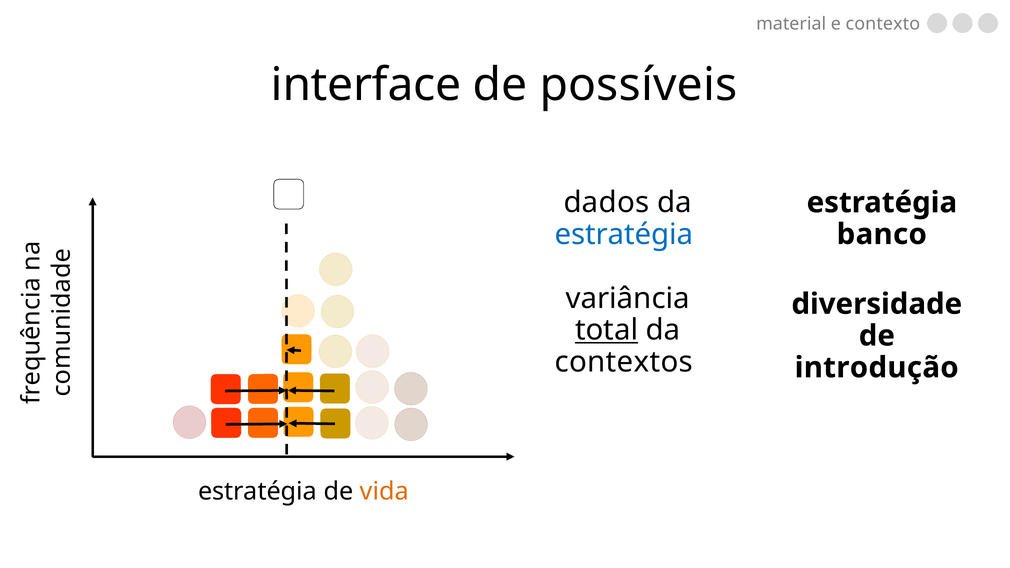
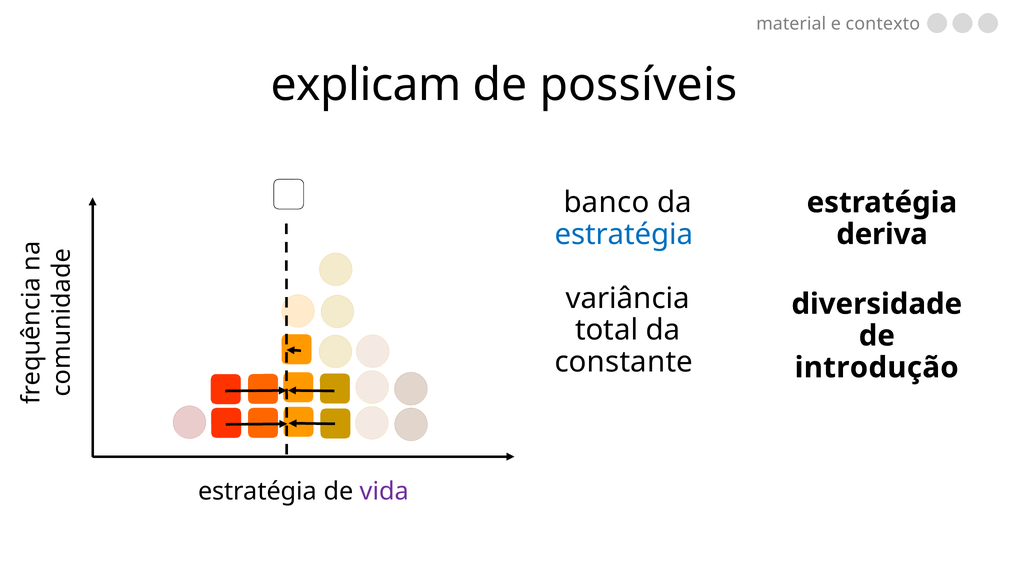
interface: interface -> explicam (366, 85)
dados: dados -> banco (606, 203)
banco: banco -> deriva (882, 234)
total underline: present -> none (607, 330)
contextos: contextos -> constante (624, 362)
vida colour: orange -> purple (385, 491)
